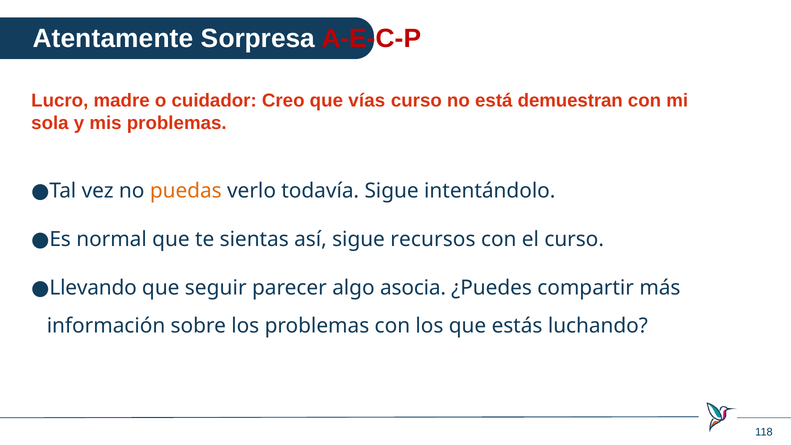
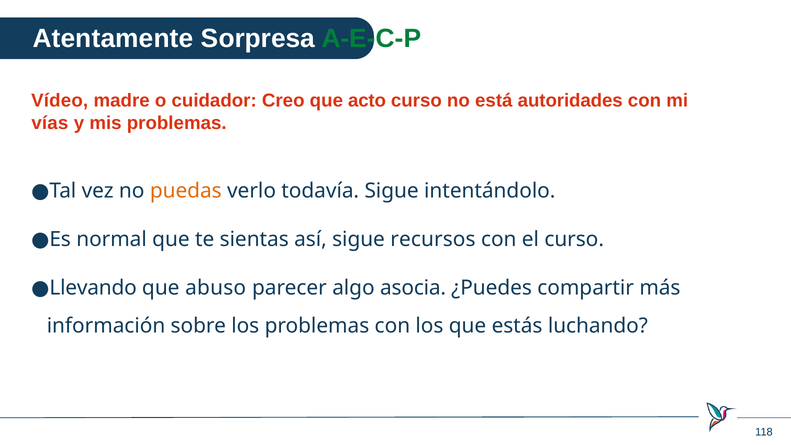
A-E-C-P colour: red -> green (371, 39)
Lucro: Lucro -> Vídeo (60, 101)
vías: vías -> acto (367, 101)
demuestran: demuestran -> autoridades (570, 101)
sola: sola -> vías (50, 123)
seguir: seguir -> abuso (216, 288)
